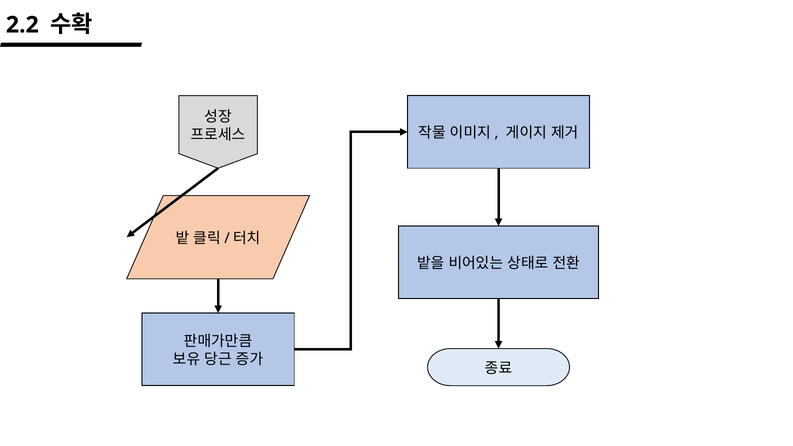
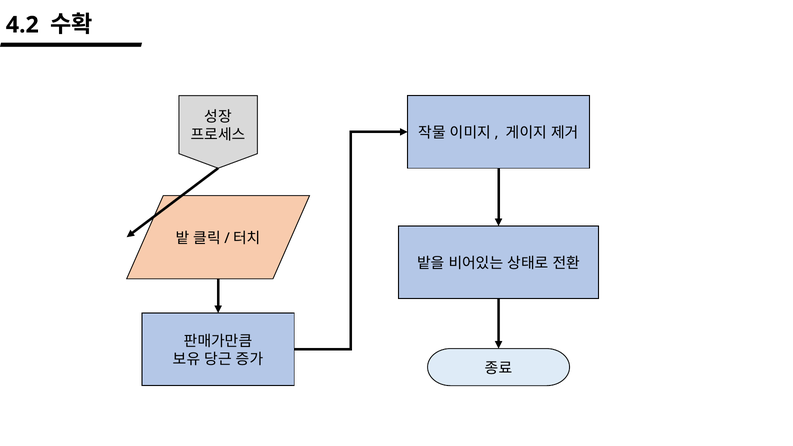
2.2: 2.2 -> 4.2 (22, 25)
